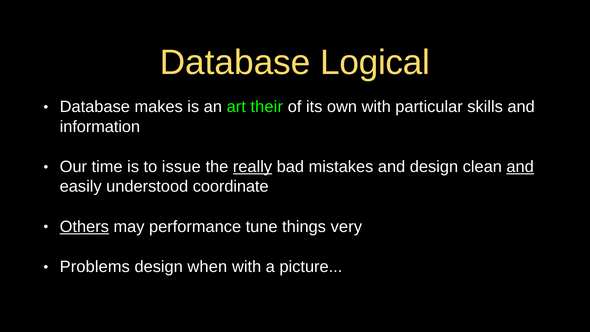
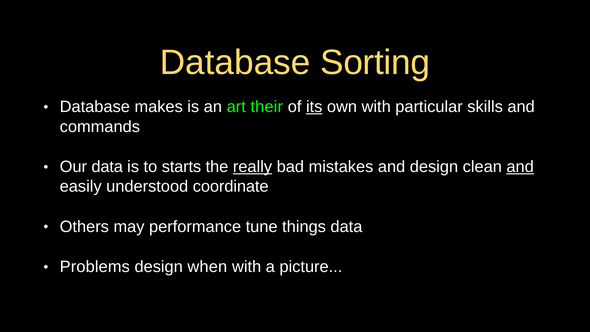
Logical: Logical -> Sorting (375, 63)
its underline: none -> present (314, 107)
information: information -> commands (100, 127)
Our time: time -> data (107, 167)
issue: issue -> starts (181, 167)
Others underline: present -> none (84, 227)
things very: very -> data (346, 227)
